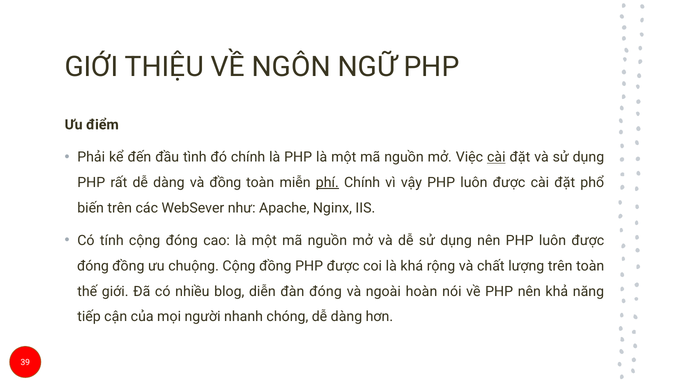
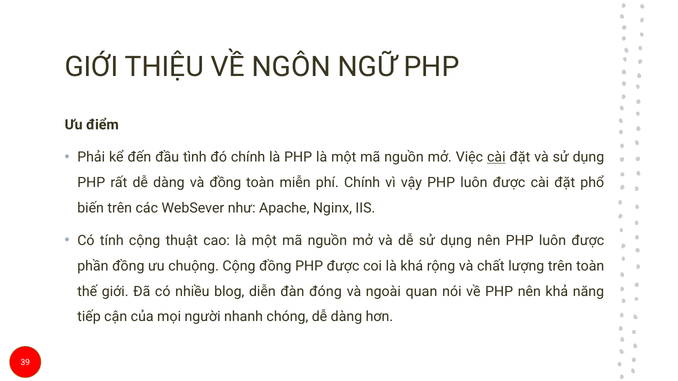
phí underline: present -> none (327, 183)
cộng đóng: đóng -> thuật (182, 241)
đóng: đóng -> phần (93, 266)
hoàn: hoàn -> quan (421, 292)
